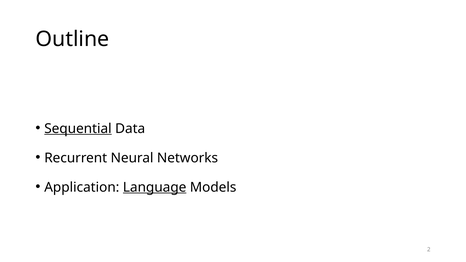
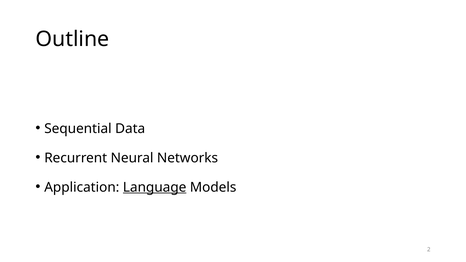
Sequential underline: present -> none (78, 129)
